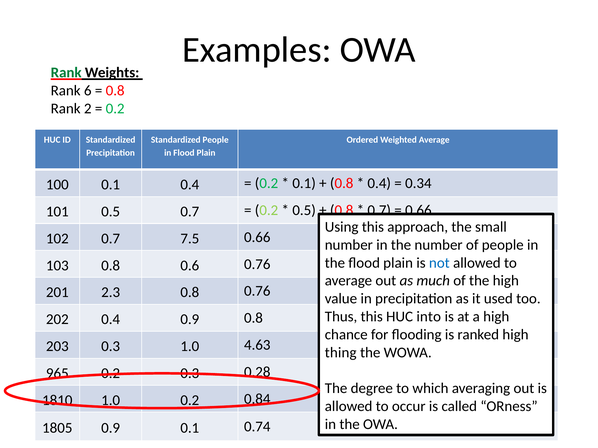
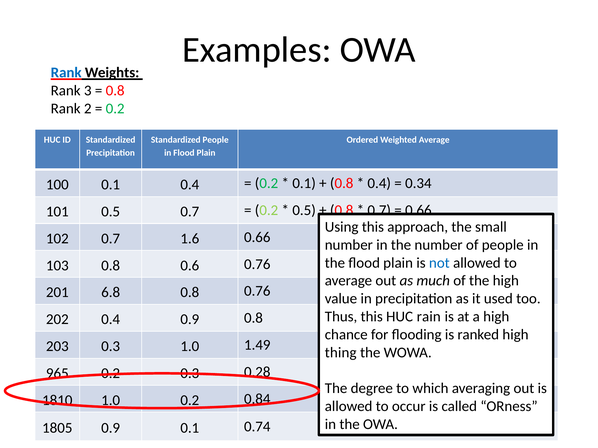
Rank colour: green -> blue (66, 73)
6: 6 -> 3 (88, 91)
7.5: 7.5 -> 1.6 (190, 239)
2.3: 2.3 -> 6.8 (111, 293)
into: into -> rain (429, 317)
4.63: 4.63 -> 1.49 (257, 345)
